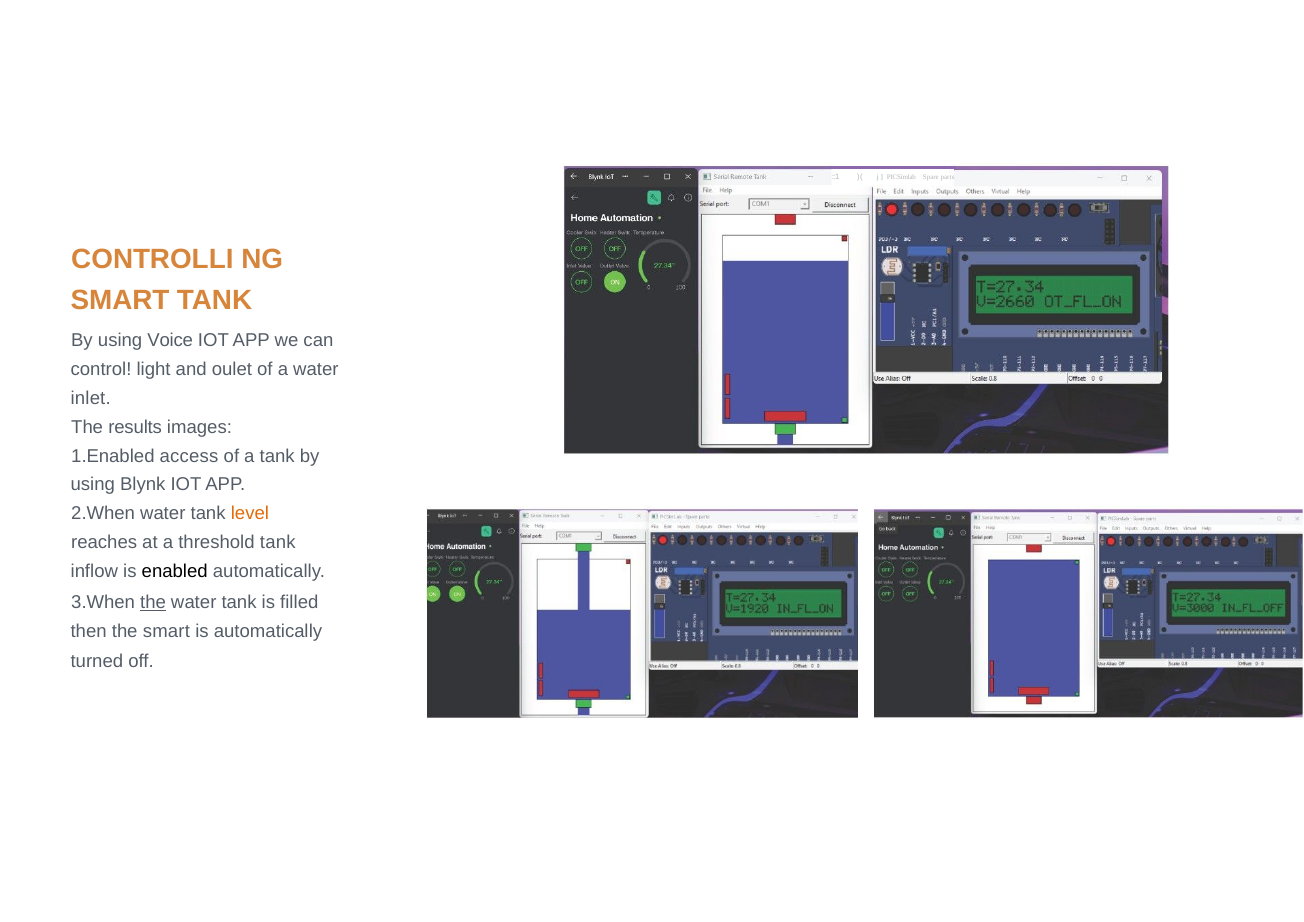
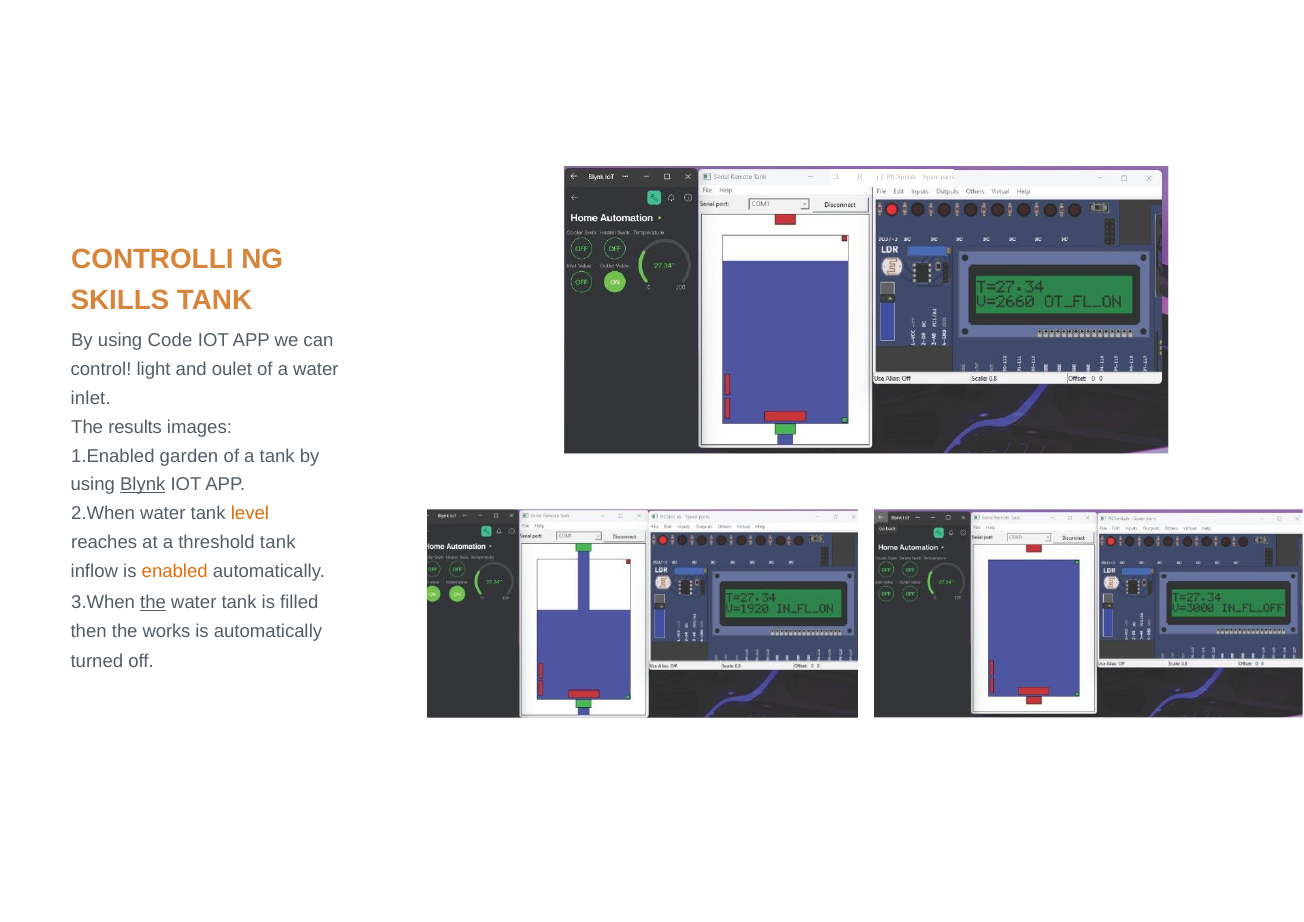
SMART: SMART -> SKILLS (120, 300)
Voice: Voice -> Code (170, 341)
access: access -> garden (189, 456)
Blynk underline: none -> present (143, 485)
enabled colour: black -> orange (175, 572)
the smart: smart -> works (167, 632)
